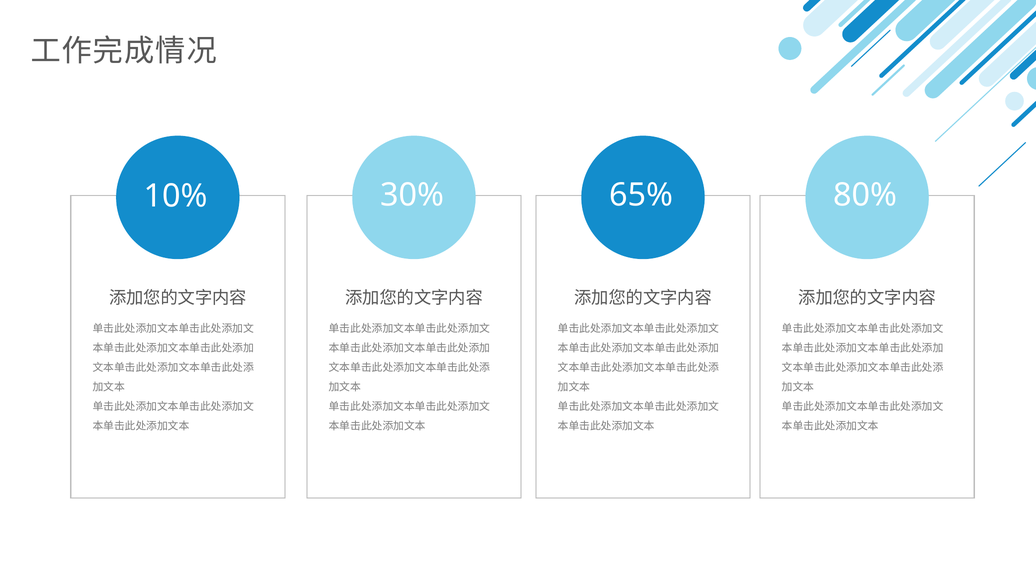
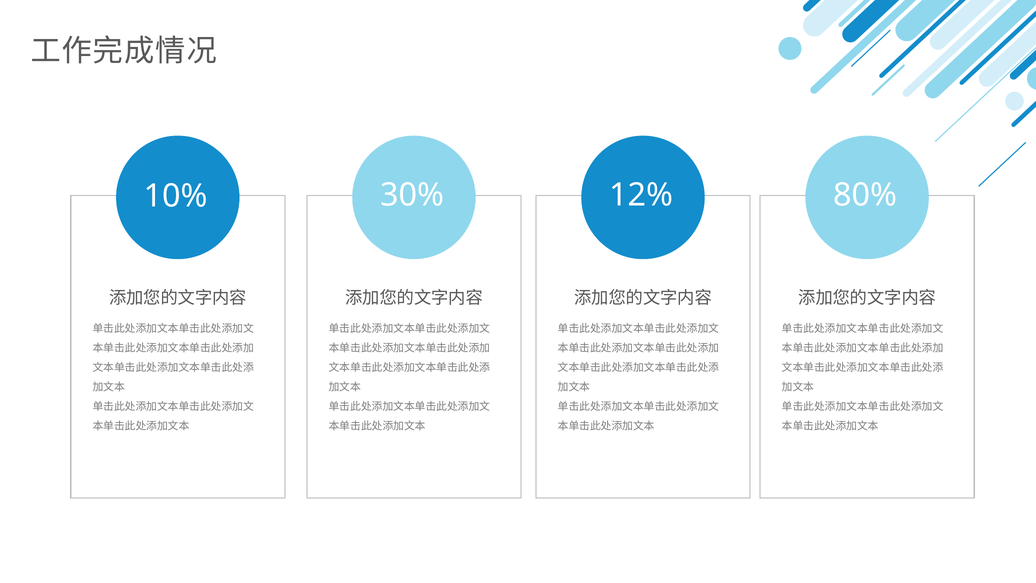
65%: 65% -> 12% (641, 195)
